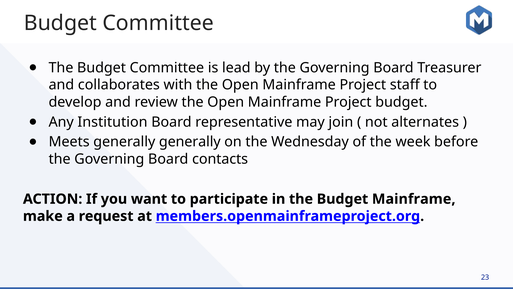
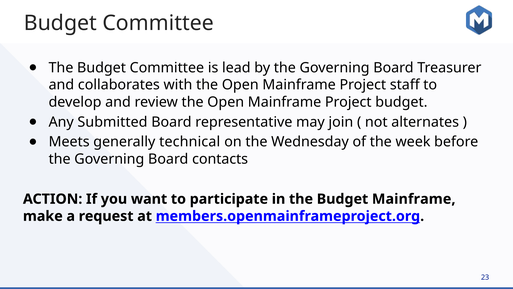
Institution: Institution -> Submitted (112, 122)
generally generally: generally -> technical (190, 142)
